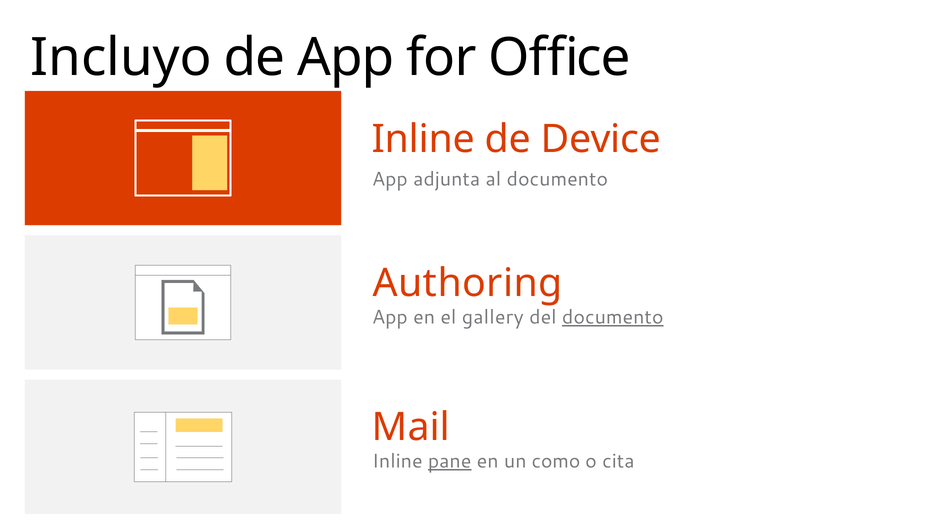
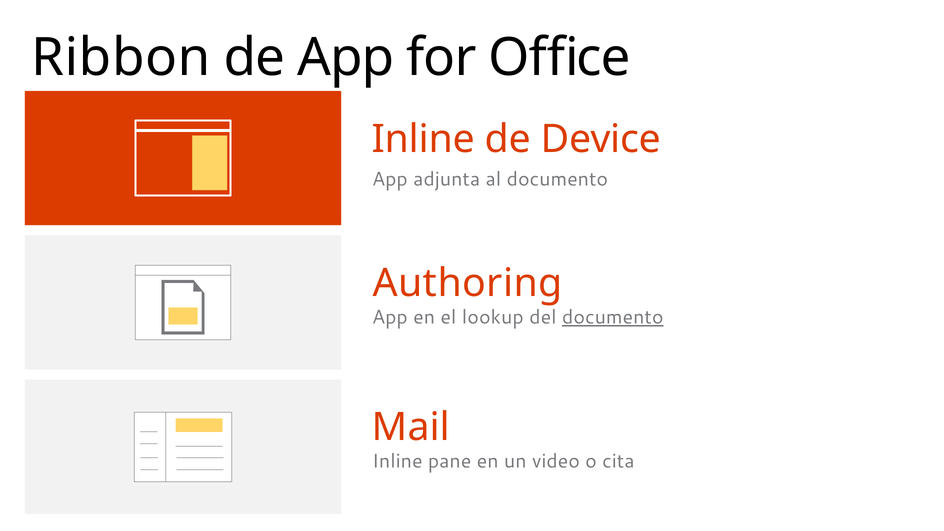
Incluyo: Incluyo -> Ribbon (121, 58)
gallery: gallery -> lookup (493, 317)
pane underline: present -> none (450, 461)
como: como -> video (556, 461)
